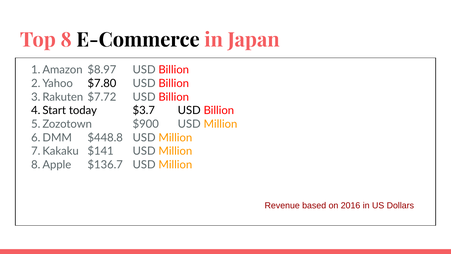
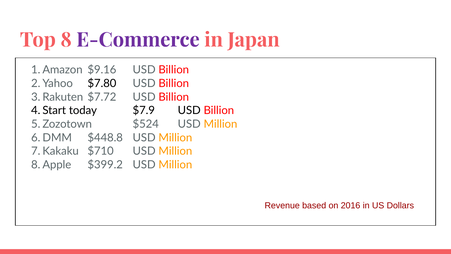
E-Commerce colour: black -> purple (138, 40)
$8.97: $8.97 -> $9.16 (102, 70)
$3.7: $3.7 -> $7.9 (144, 110)
$900: $900 -> $524 (146, 124)
$141: $141 -> $710 (101, 151)
$136.7: $136.7 -> $399.2 (105, 165)
